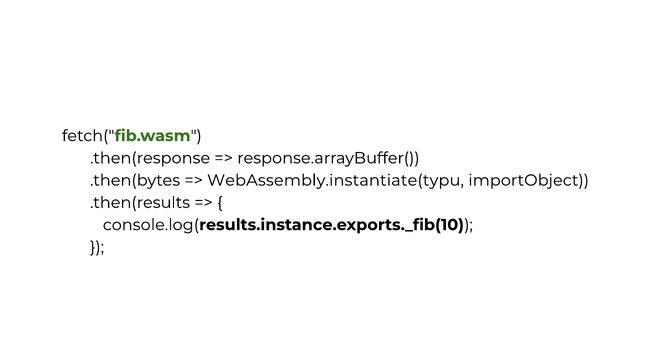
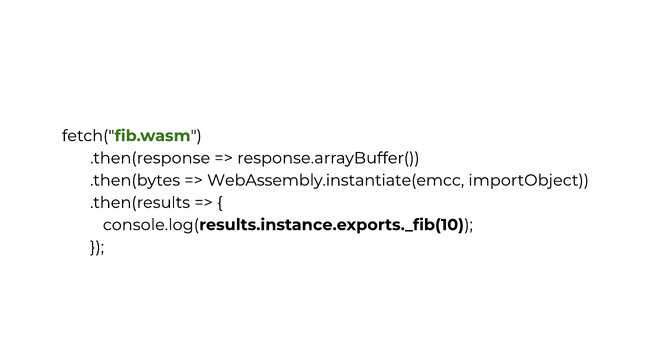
WebAssembly.instantiate(typu: WebAssembly.instantiate(typu -> WebAssembly.instantiate(emcc (336, 181)
